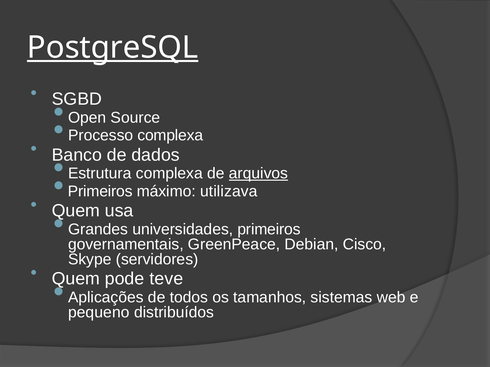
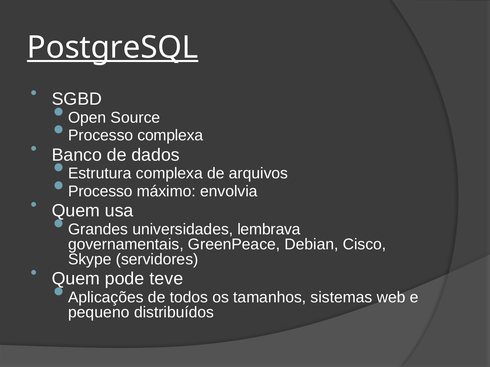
arquivos underline: present -> none (258, 174)
Primeiros: Primeiros -> Processo (100, 192)
utilizava: utilizava -> envolvia (229, 192)
universidades primeiros: primeiros -> lembrava (269, 230)
